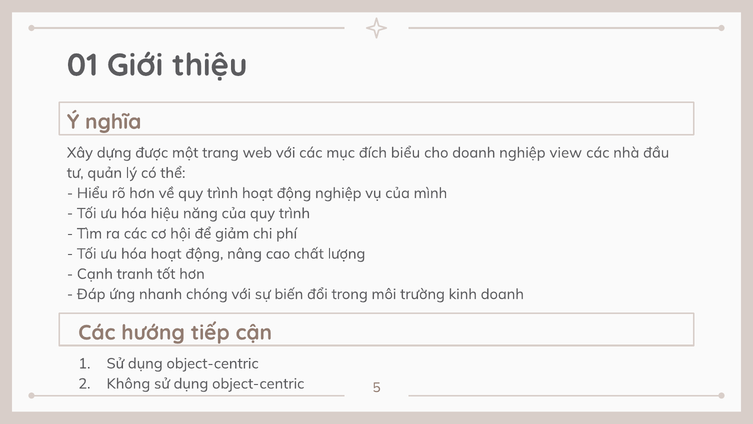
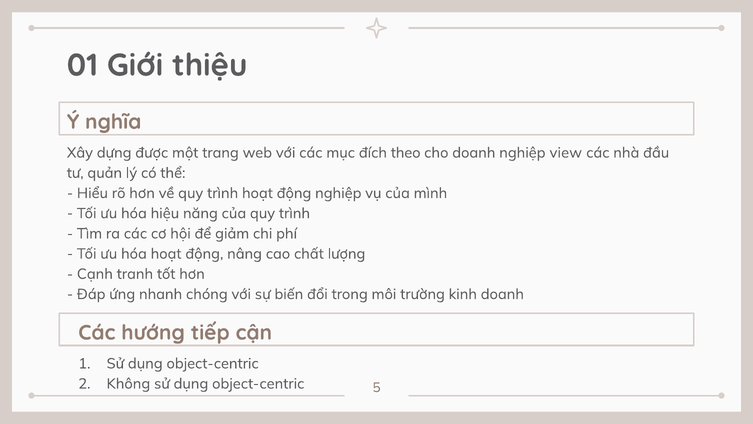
biểu: biểu -> theo (406, 153)
